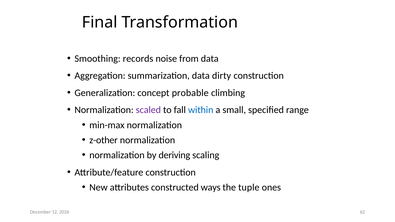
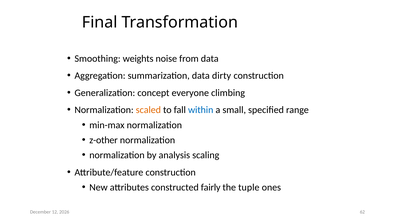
records: records -> weights (138, 59)
probable: probable -> everyone (190, 93)
scaled colour: purple -> orange (148, 110)
deriving: deriving -> analysis (174, 155)
ways: ways -> fairly (211, 188)
